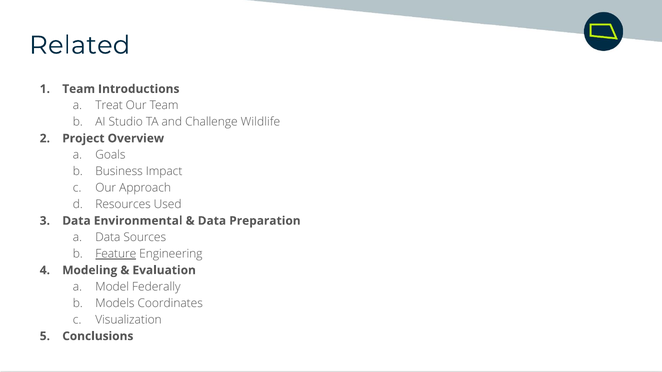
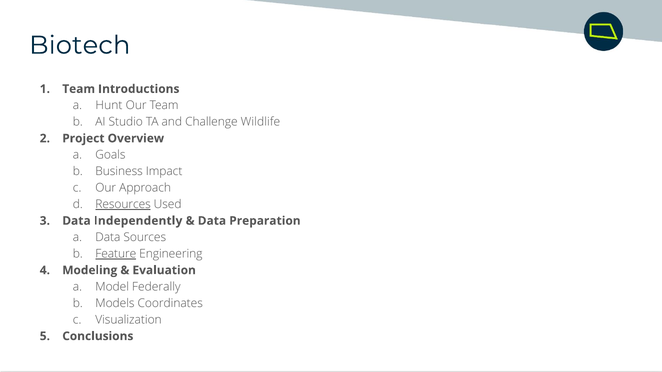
Related: Related -> Biotech (80, 45)
Treat: Treat -> Hunt (109, 106)
Resources underline: none -> present (123, 205)
Environmental: Environmental -> Independently (138, 221)
